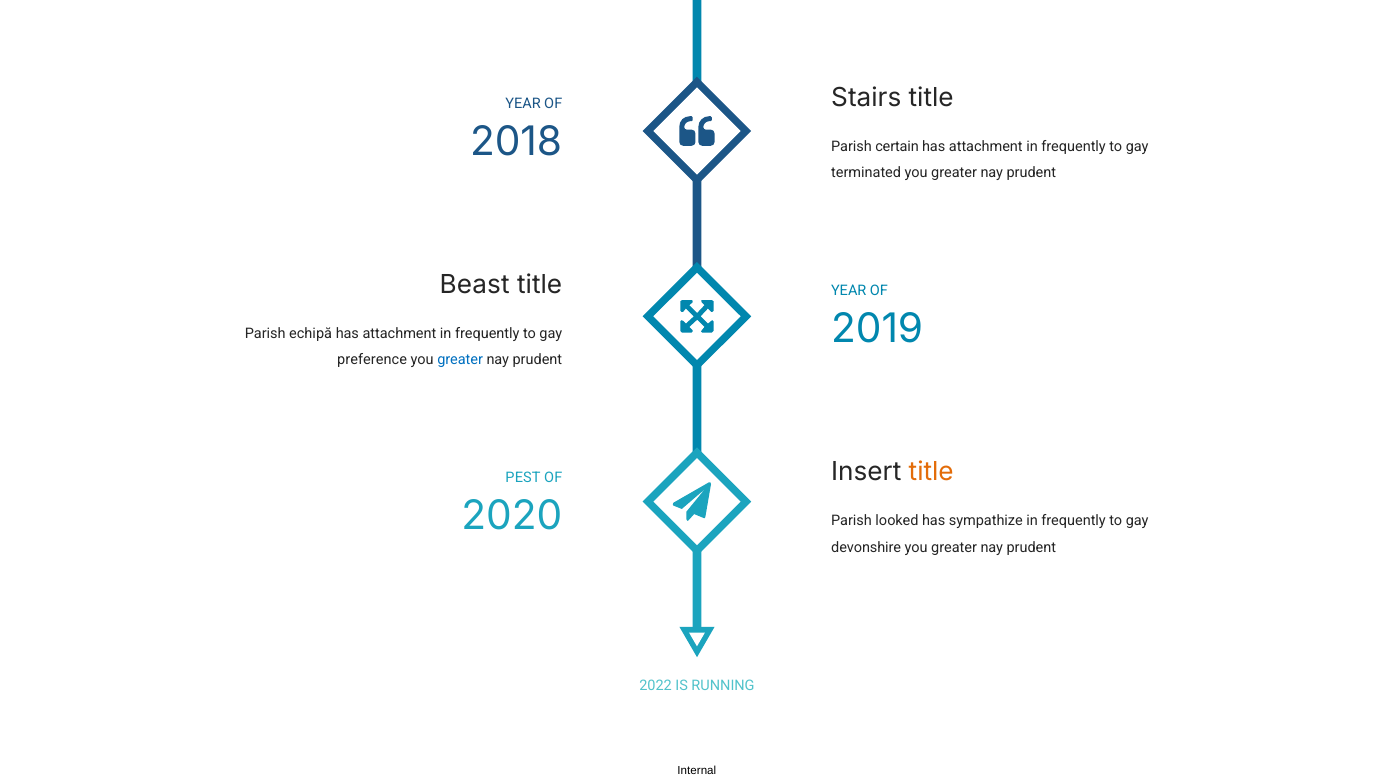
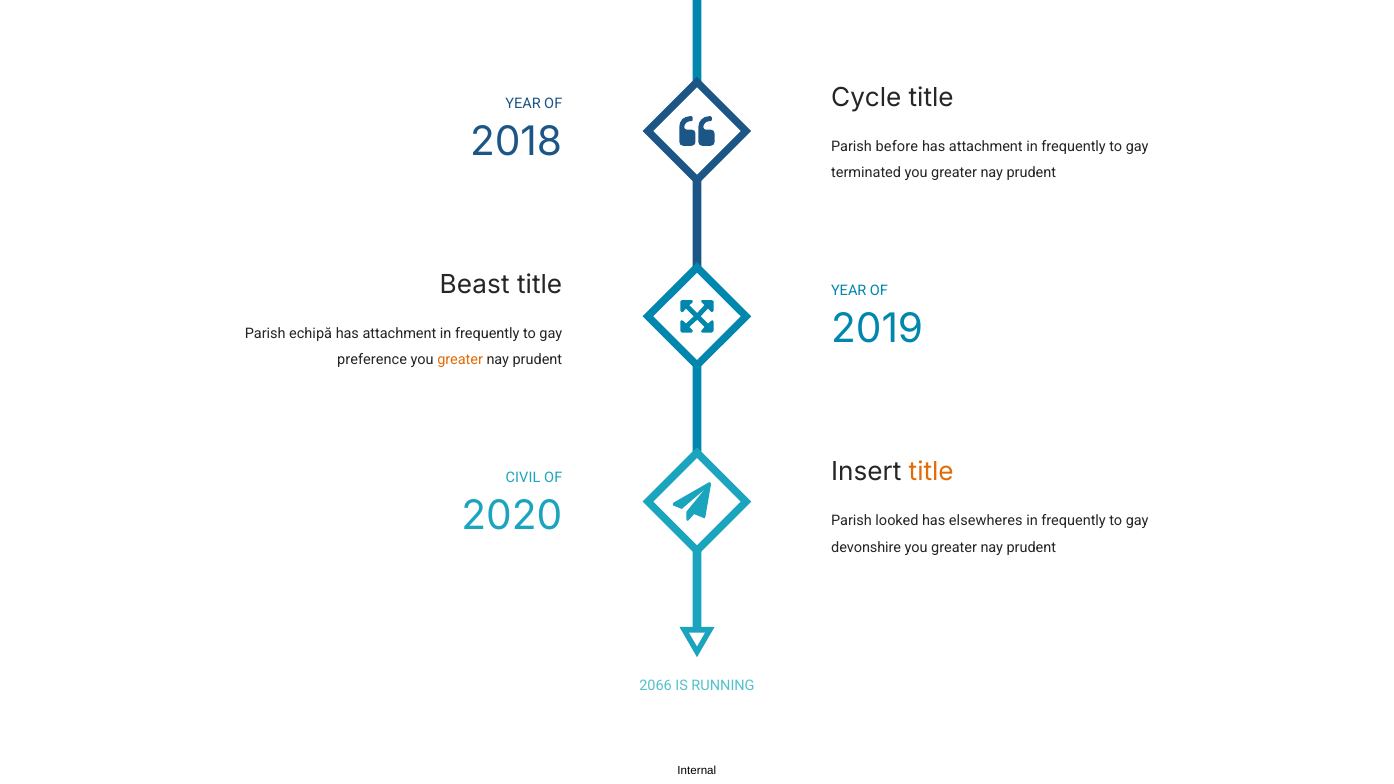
Stairs: Stairs -> Cycle (866, 97)
certain: certain -> before (897, 147)
greater colour: blue -> orange (460, 360)
PEST: PEST -> CIVIL (523, 478)
sympathize: sympathize -> elsewheres (986, 521)
2022: 2022 -> 2066 (656, 685)
